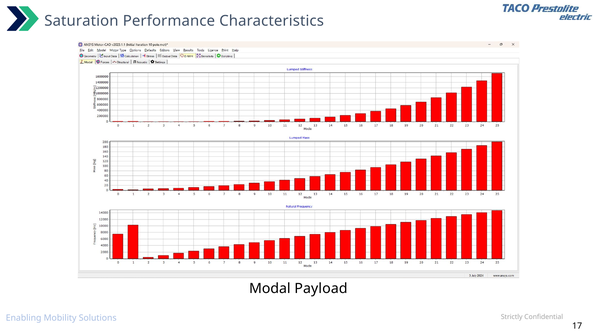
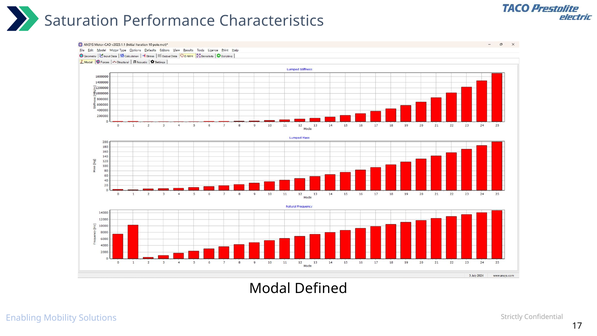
Payload: Payload -> Defined (321, 288)
